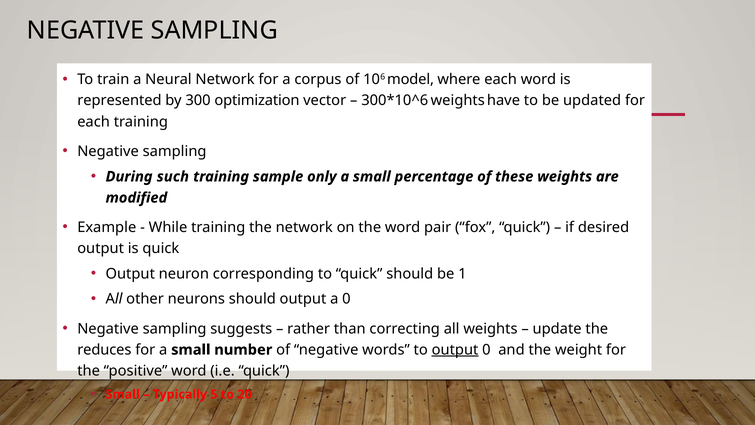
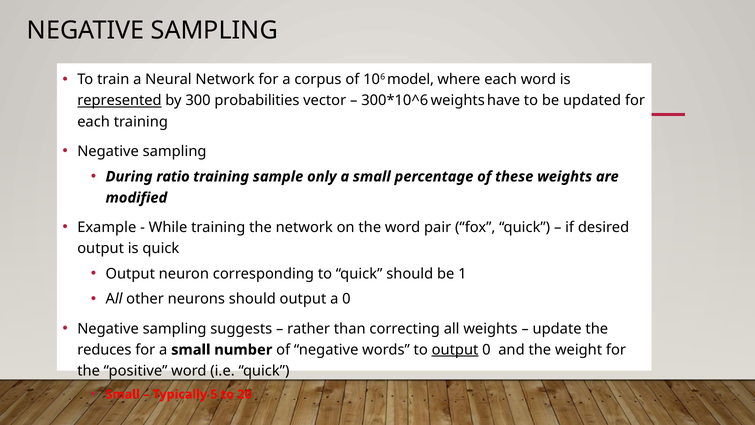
represented underline: none -> present (119, 101)
optimization: optimization -> probabilities (257, 101)
such: such -> ratio (173, 177)
